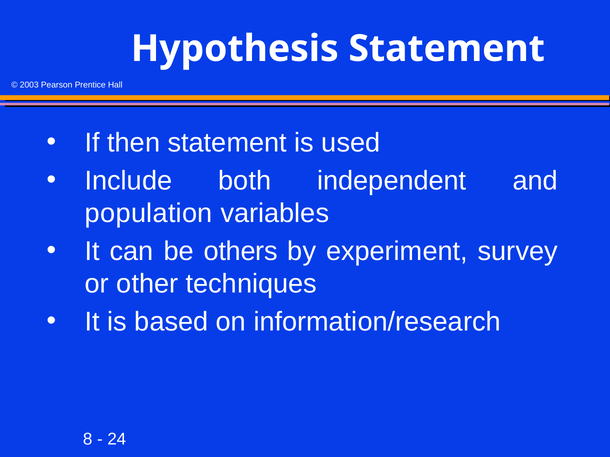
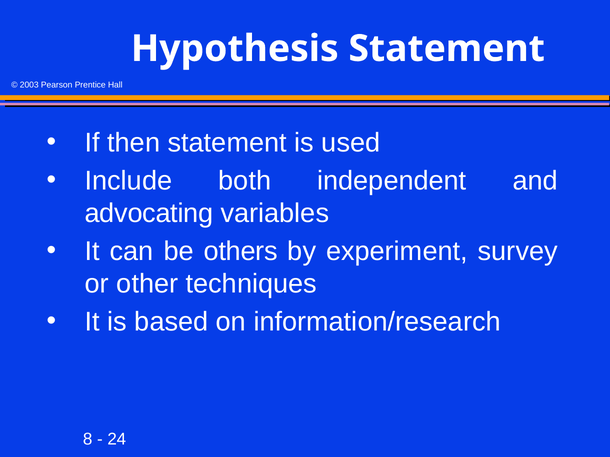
population: population -> advocating (149, 214)
